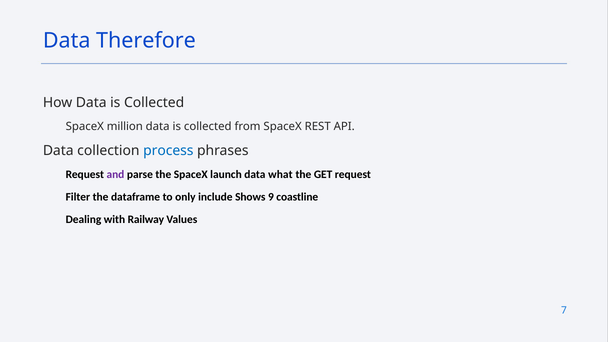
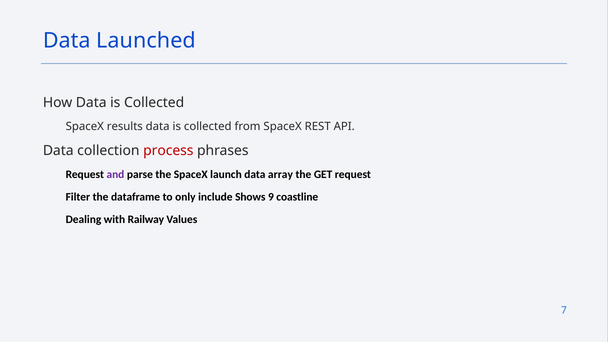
Therefore: Therefore -> Launched (146, 41)
million: million -> results (125, 127)
process colour: blue -> red (168, 151)
what: what -> array (280, 175)
